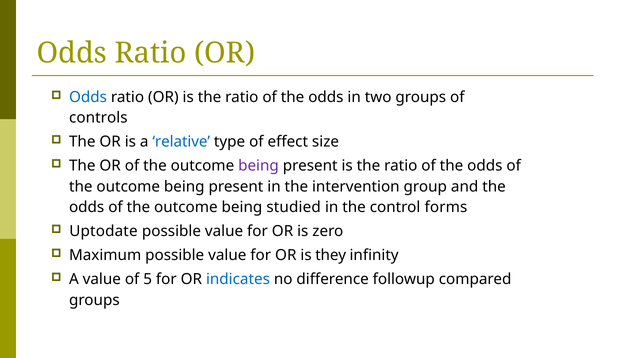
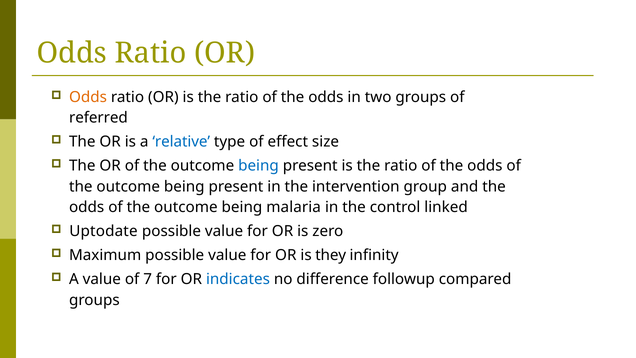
Odds colour: blue -> orange (88, 97)
controls: controls -> referred (98, 118)
being colour: purple -> blue (258, 166)
studied: studied -> malaria (294, 207)
forms: forms -> linked (446, 207)
5: 5 -> 7 (148, 279)
